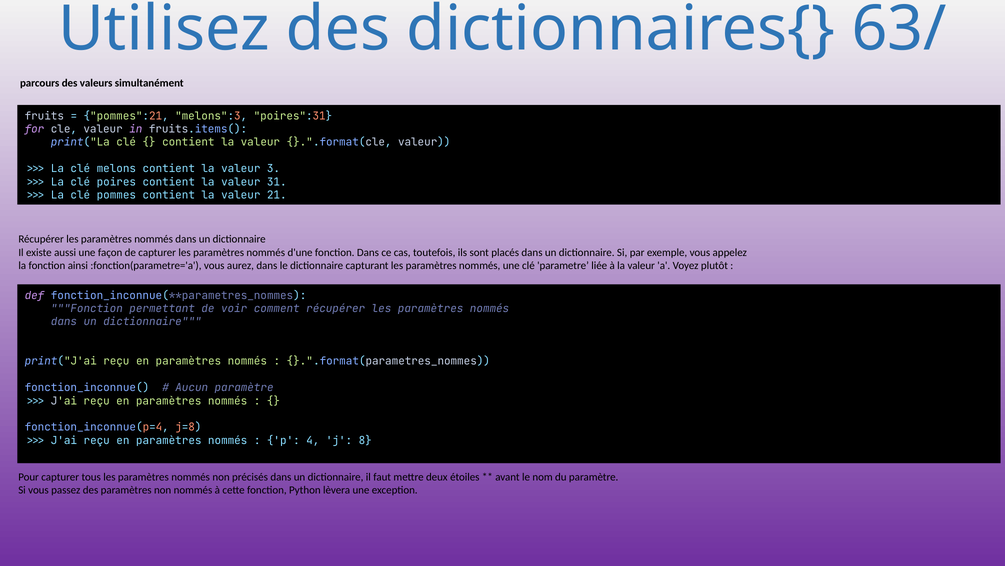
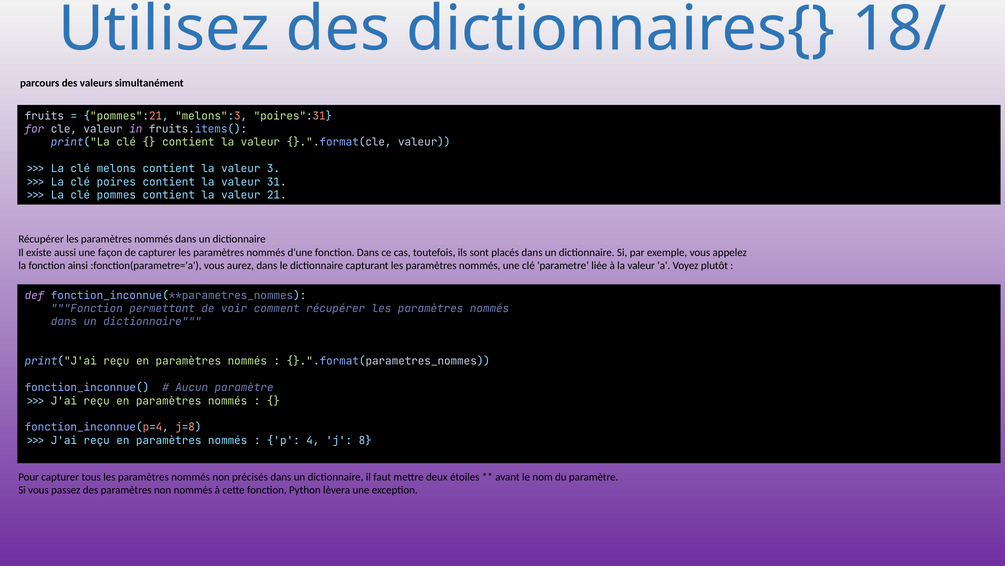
63/: 63/ -> 18/ (899, 29)
